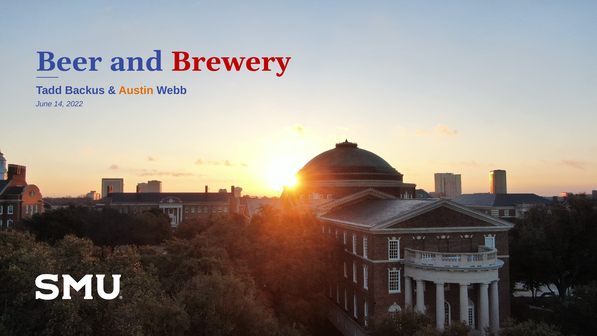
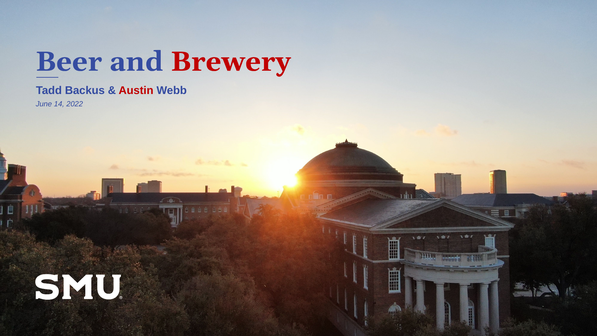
Austin colour: orange -> red (136, 91)
